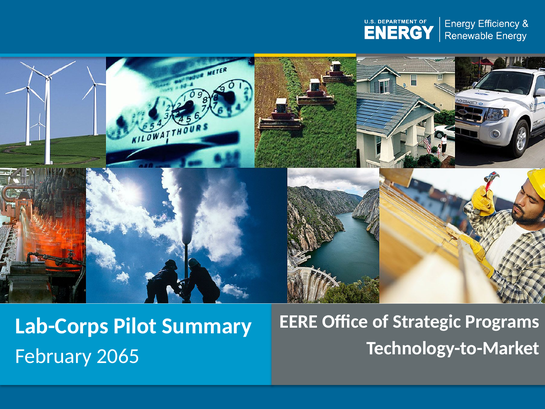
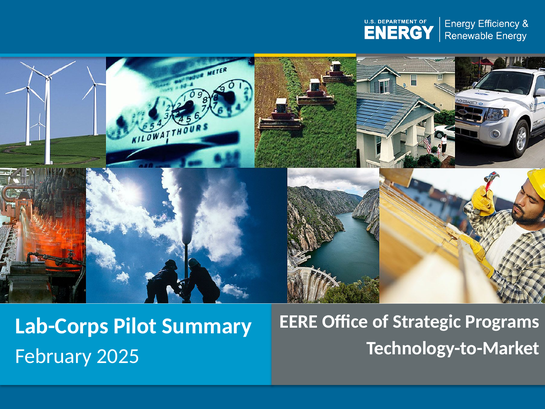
2065: 2065 -> 2025 (118, 356)
